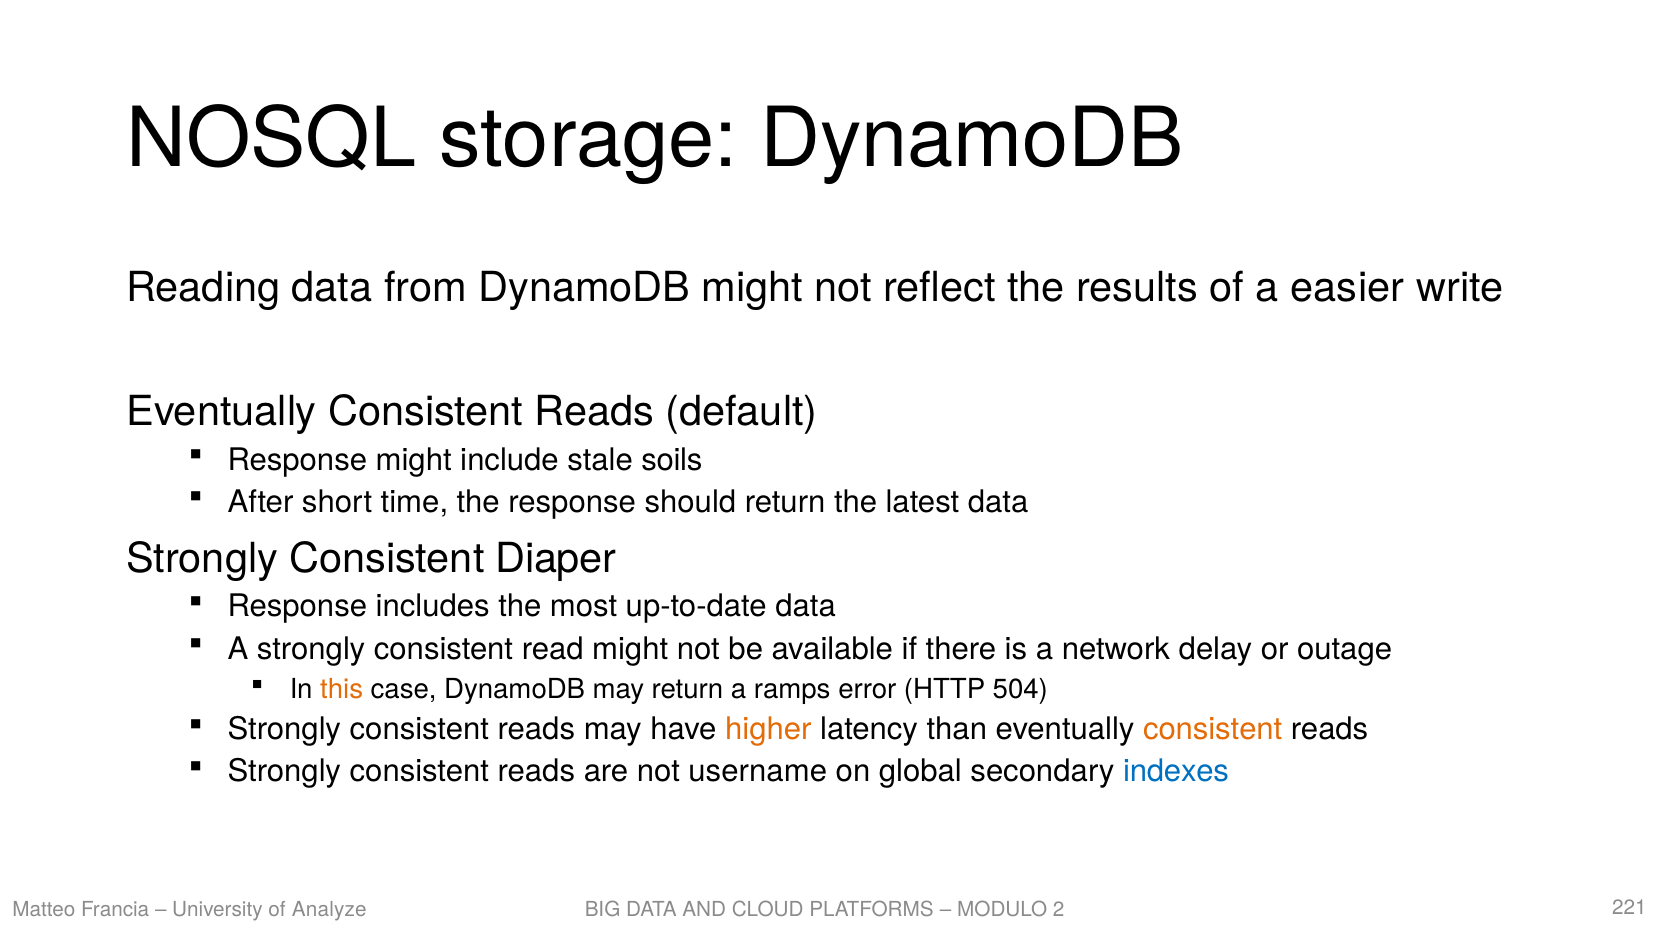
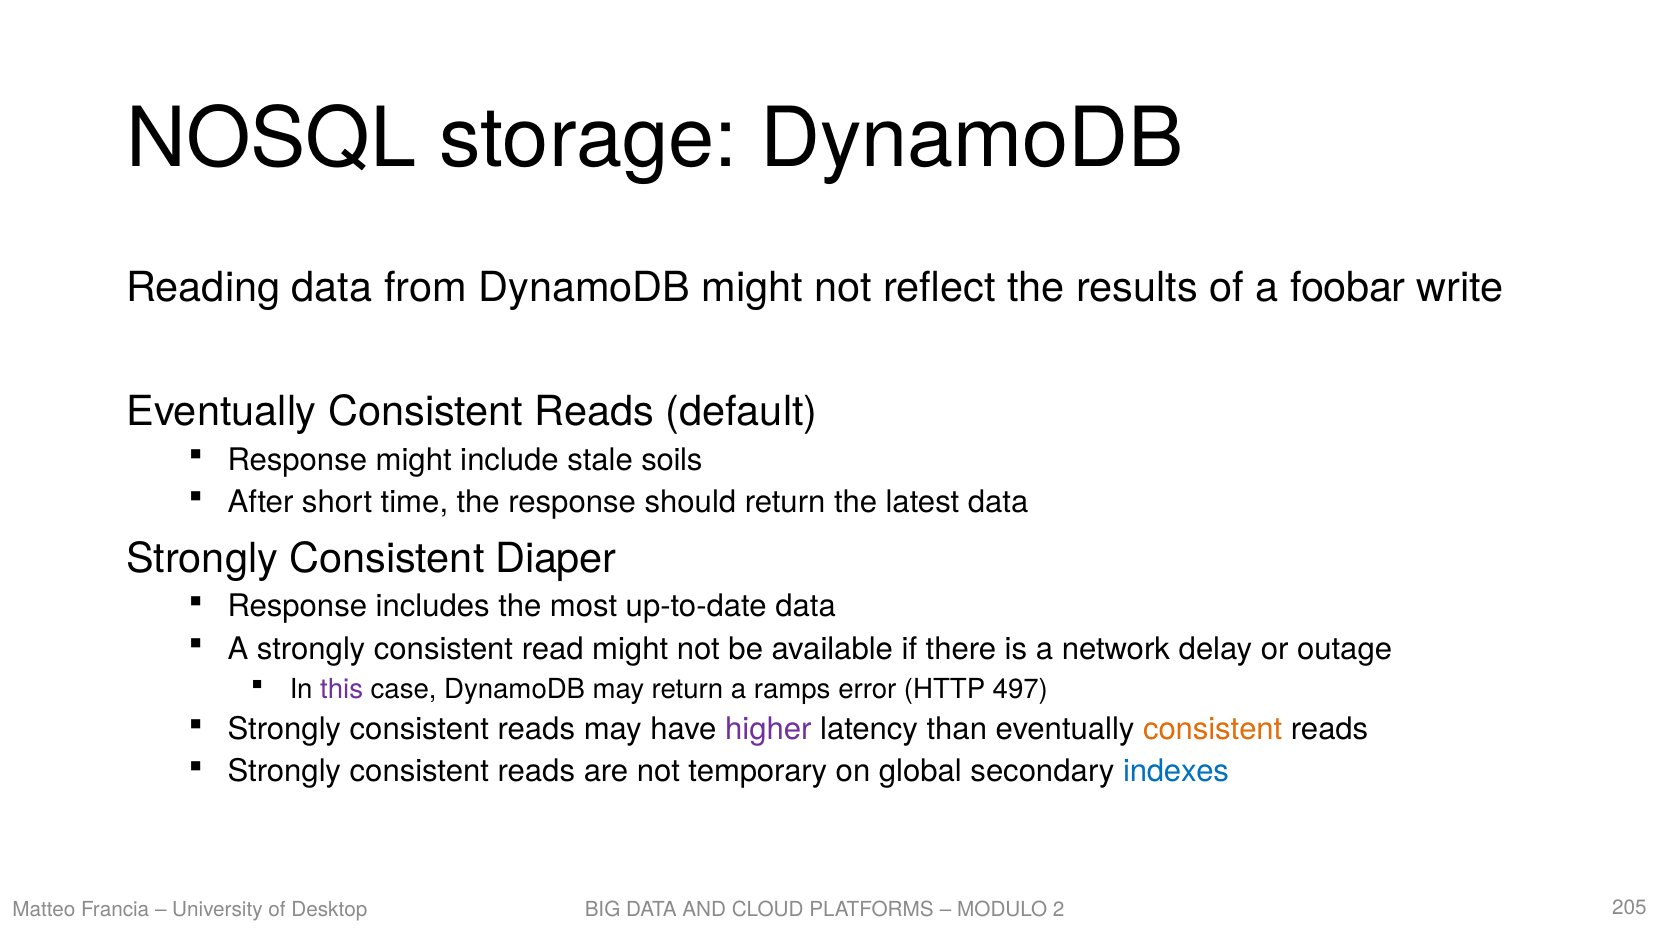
easier: easier -> foobar (1348, 288)
this colour: orange -> purple (342, 689)
504: 504 -> 497 (1020, 689)
higher colour: orange -> purple (768, 730)
username: username -> temporary (758, 772)
Analyze: Analyze -> Desktop (329, 910)
221: 221 -> 205 (1629, 907)
